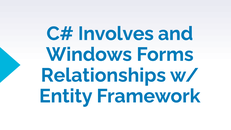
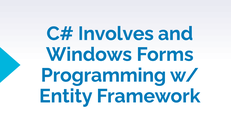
Relationships: Relationships -> Programming (103, 75)
